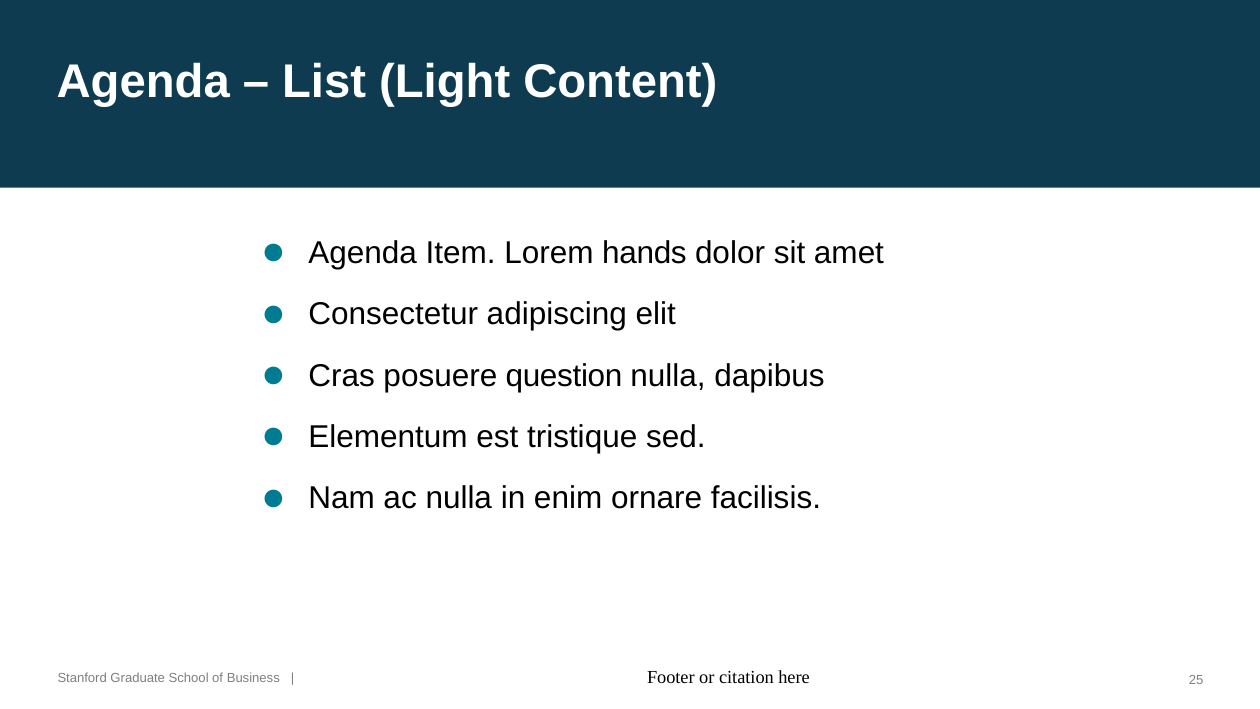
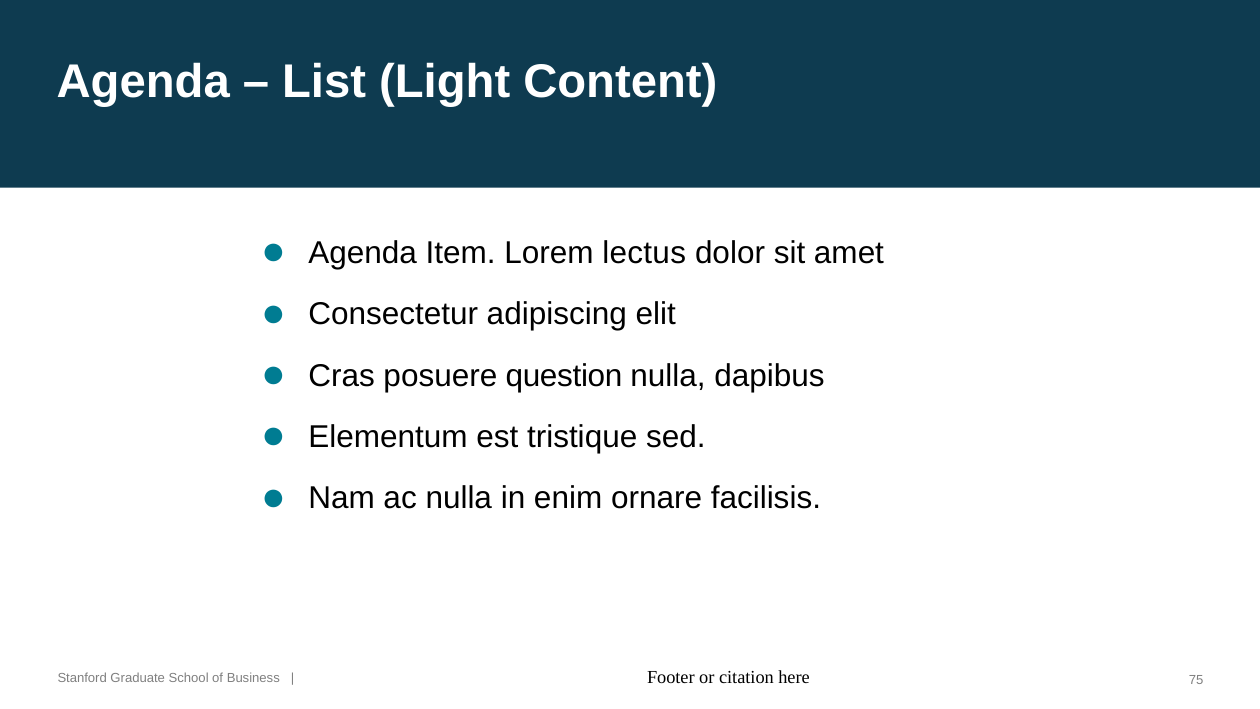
hands: hands -> lectus (644, 253)
25: 25 -> 75 (1196, 680)
